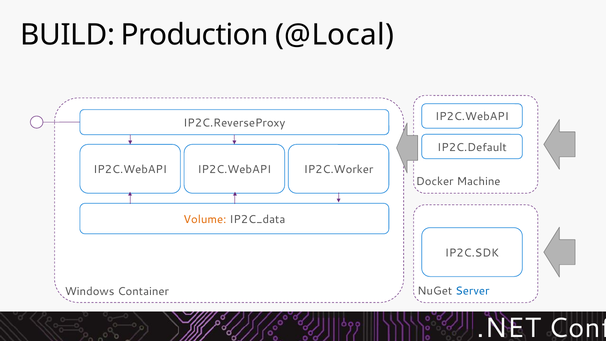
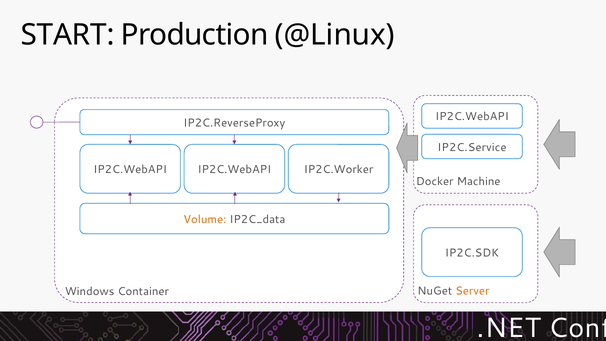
BUILD: BUILD -> START (68, 35)
@Local: @Local -> @Linux (335, 35)
IP2C.Default: IP2C.Default -> IP2C.Service (472, 147)
Server colour: blue -> orange (472, 291)
